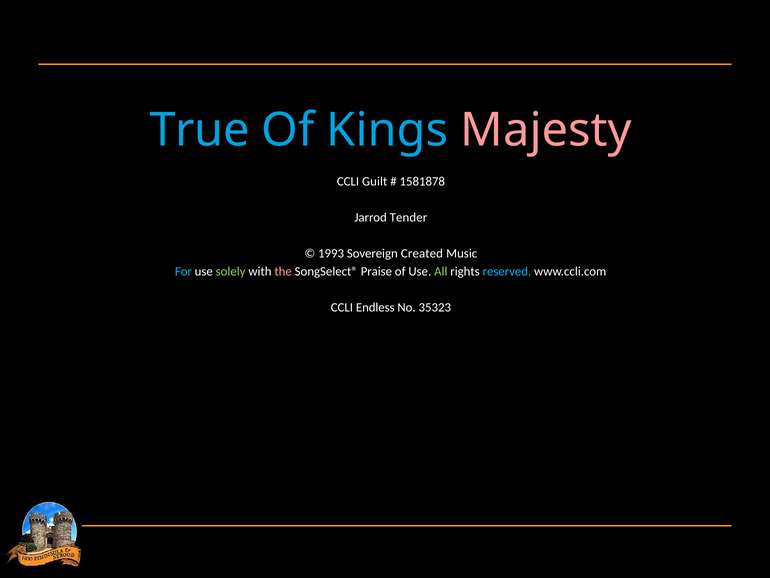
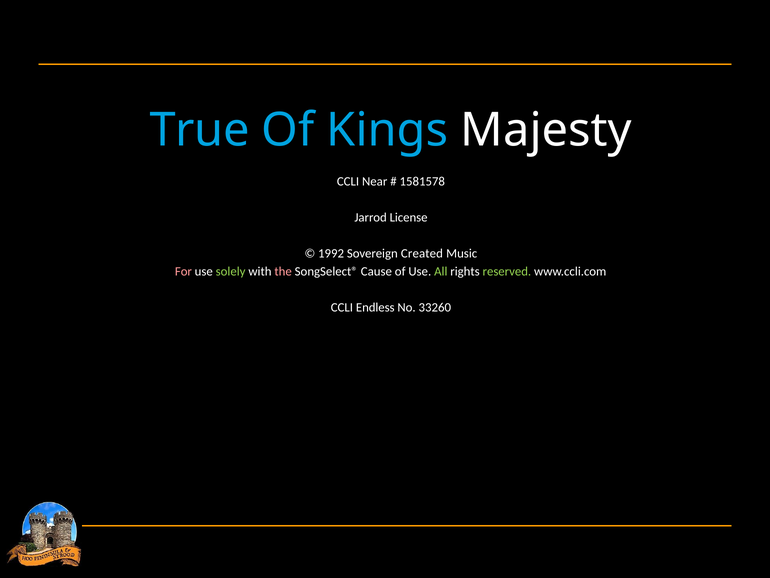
Majesty colour: pink -> white (546, 130)
Guilt: Guilt -> Near (375, 181)
1581878: 1581878 -> 1581578 (422, 181)
Tender: Tender -> License (409, 217)
1993: 1993 -> 1992 (331, 253)
For colour: light blue -> pink (183, 271)
Praise: Praise -> Cause (376, 271)
reserved colour: light blue -> light green (507, 271)
35323: 35323 -> 33260 (435, 307)
